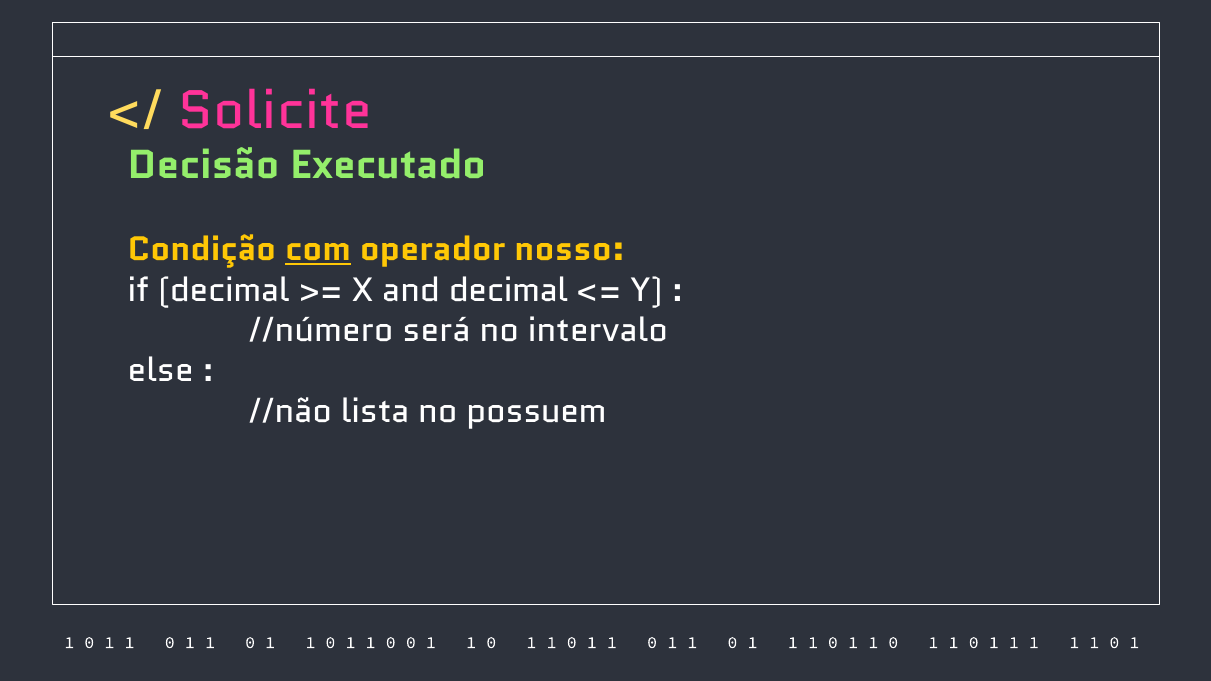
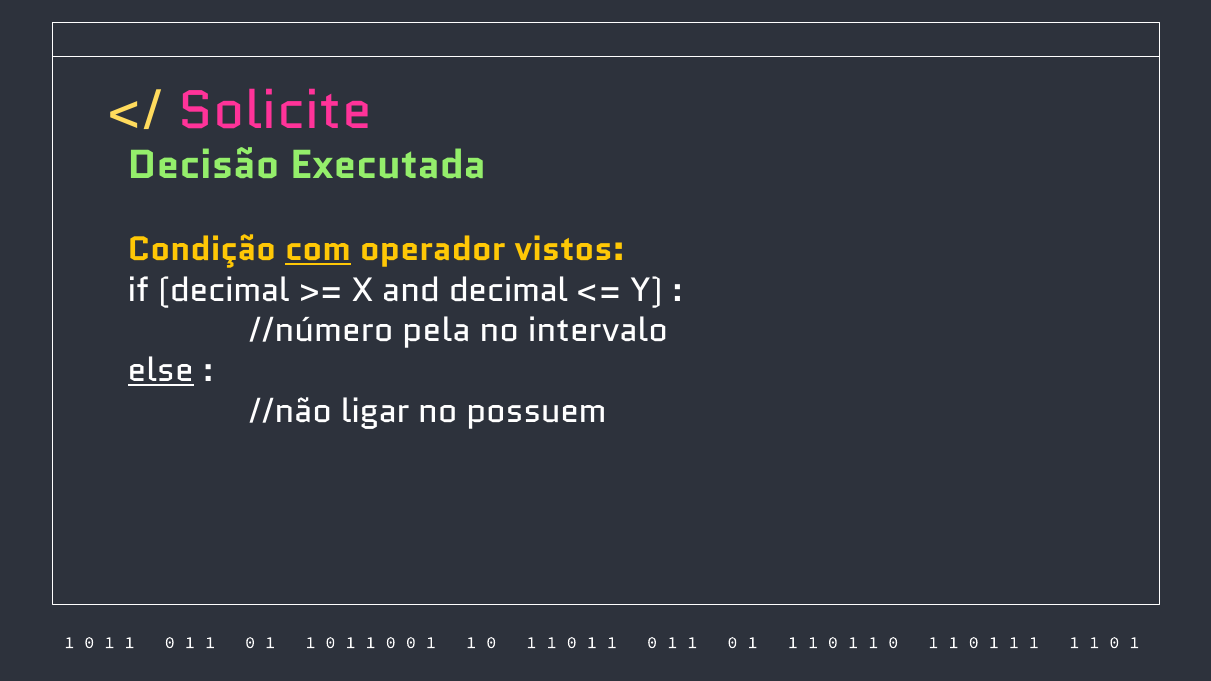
Executado: Executado -> Executada (388, 166)
nosso: nosso -> vistos (570, 250)
será: será -> pela (437, 331)
else underline: none -> present (161, 371)
lista: lista -> ligar (375, 411)
